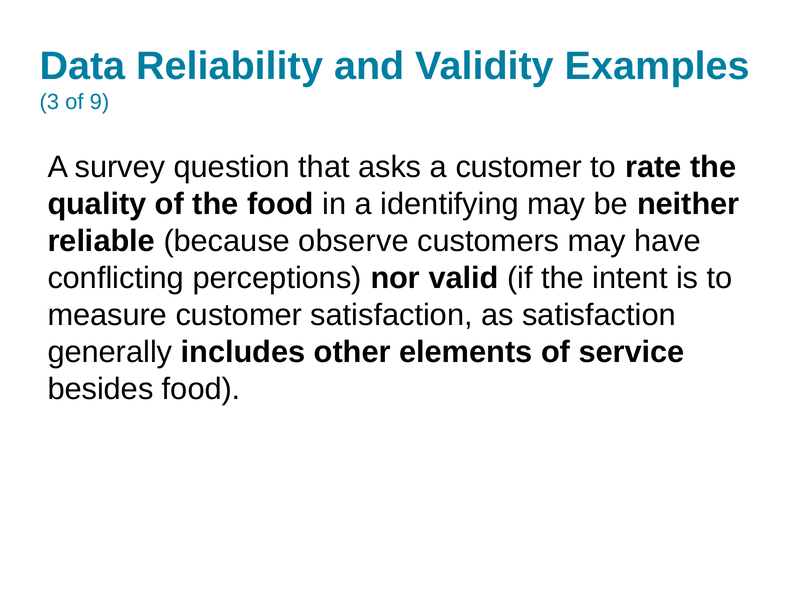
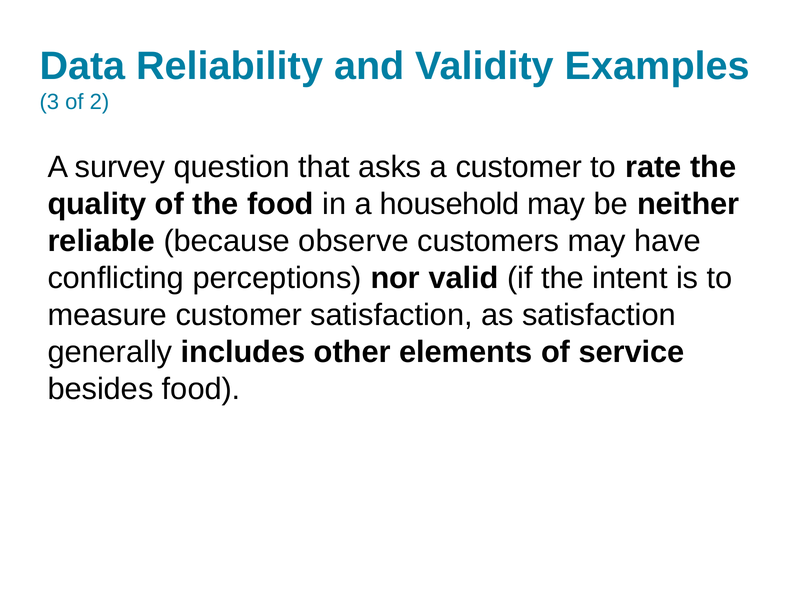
9: 9 -> 2 (99, 102)
identifying: identifying -> household (450, 204)
